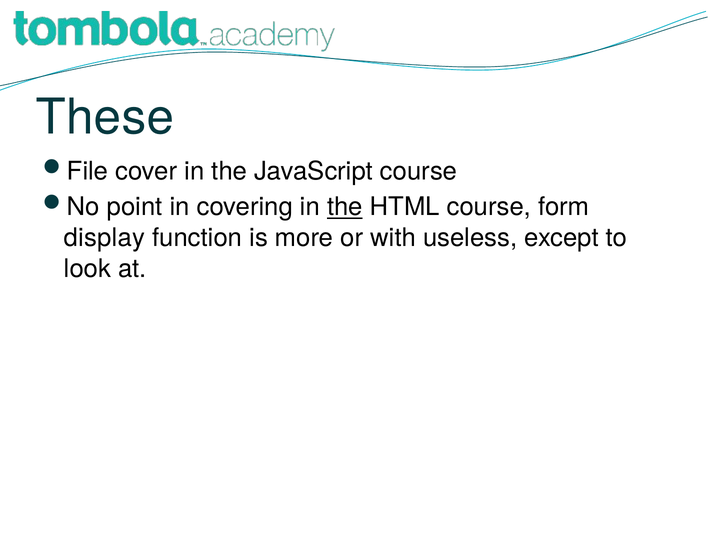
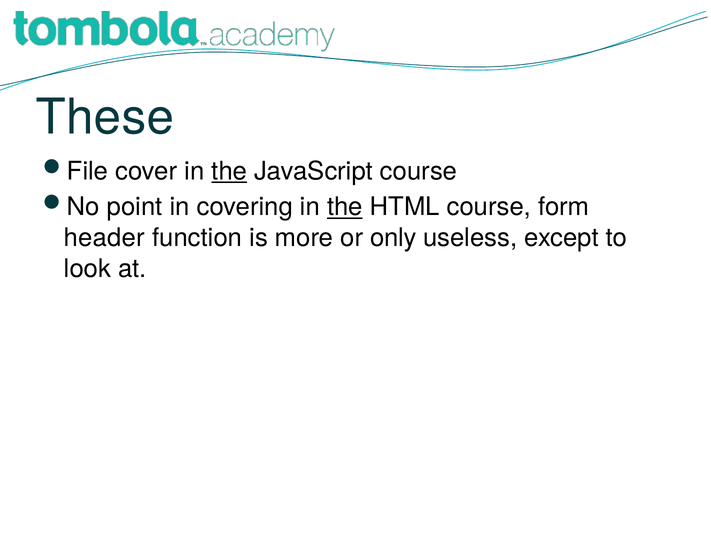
the underline: none -> present (229, 171)
display: display -> header (104, 238)
with: with -> only (393, 238)
